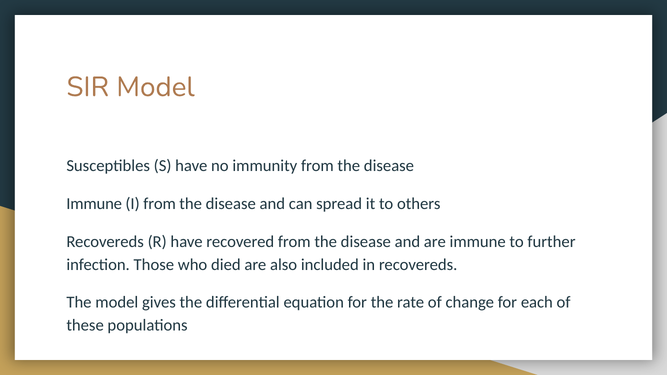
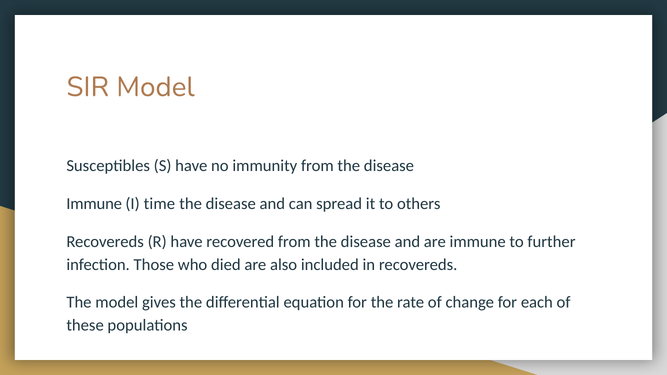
I from: from -> time (159, 204)
